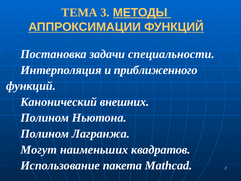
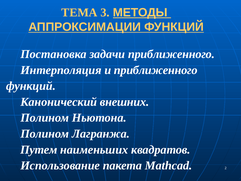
задачи специальности: специальности -> приближенного (171, 54)
Могут: Могут -> Путем (39, 149)
